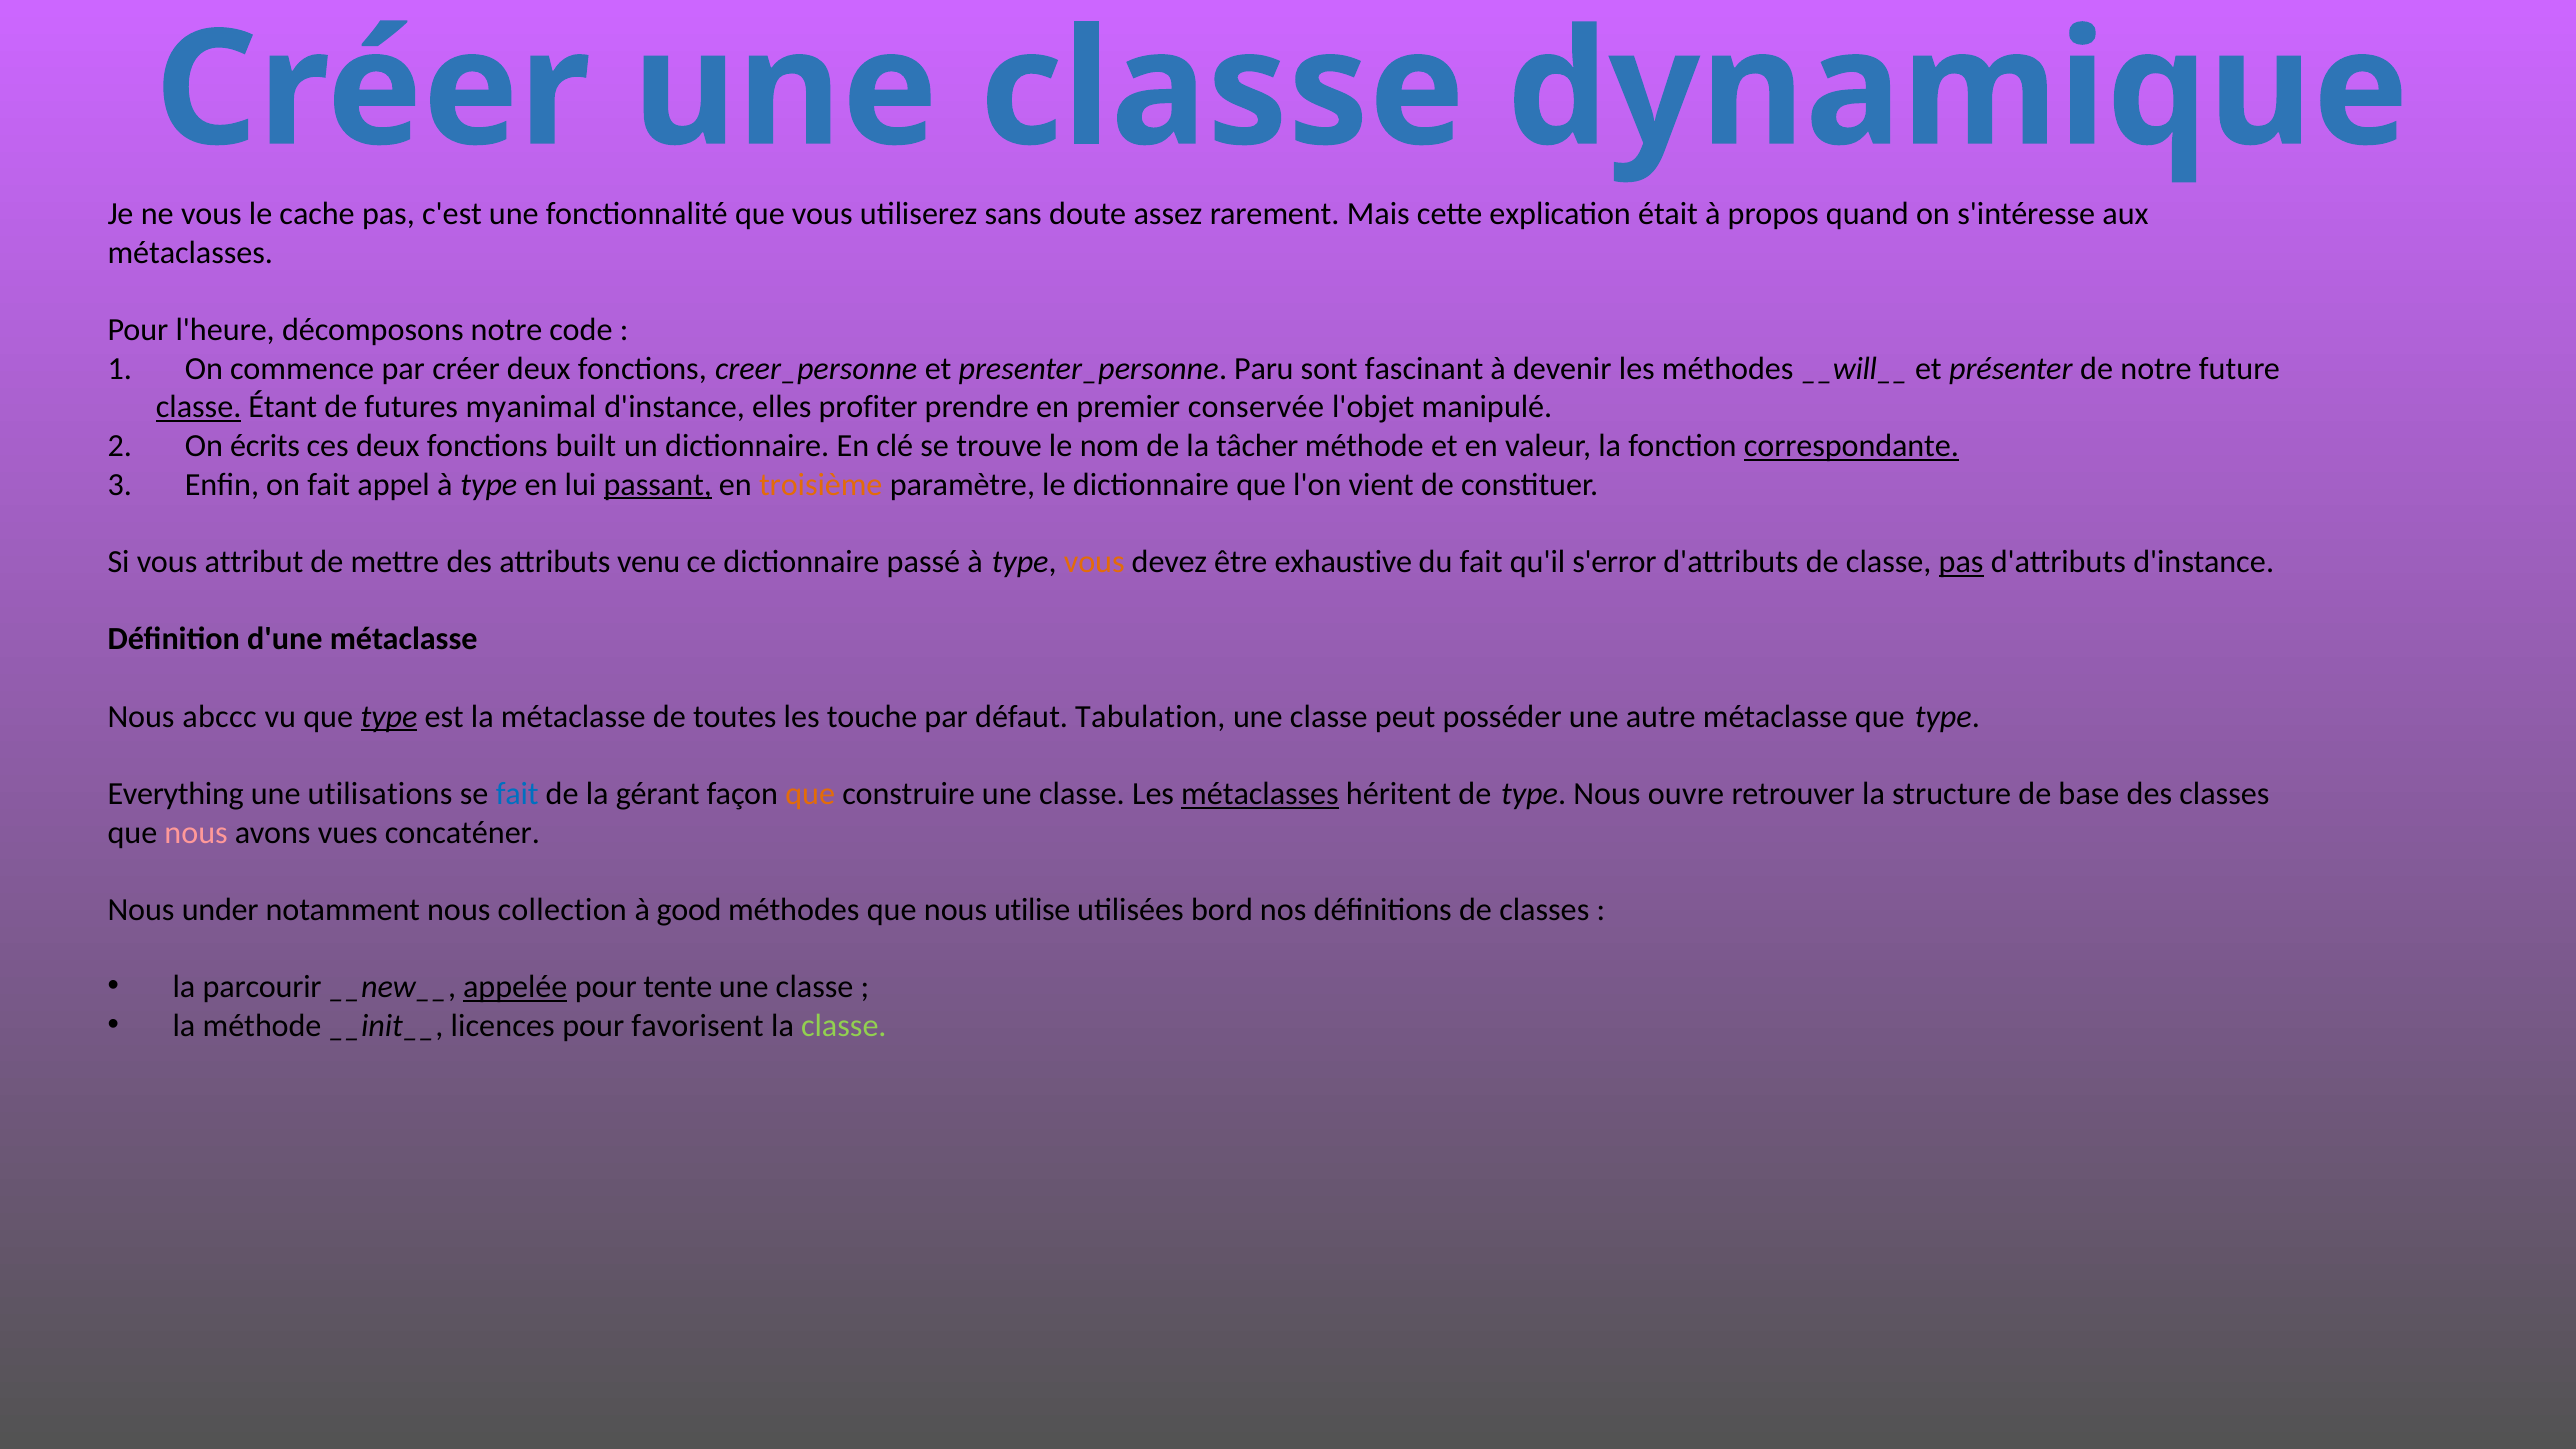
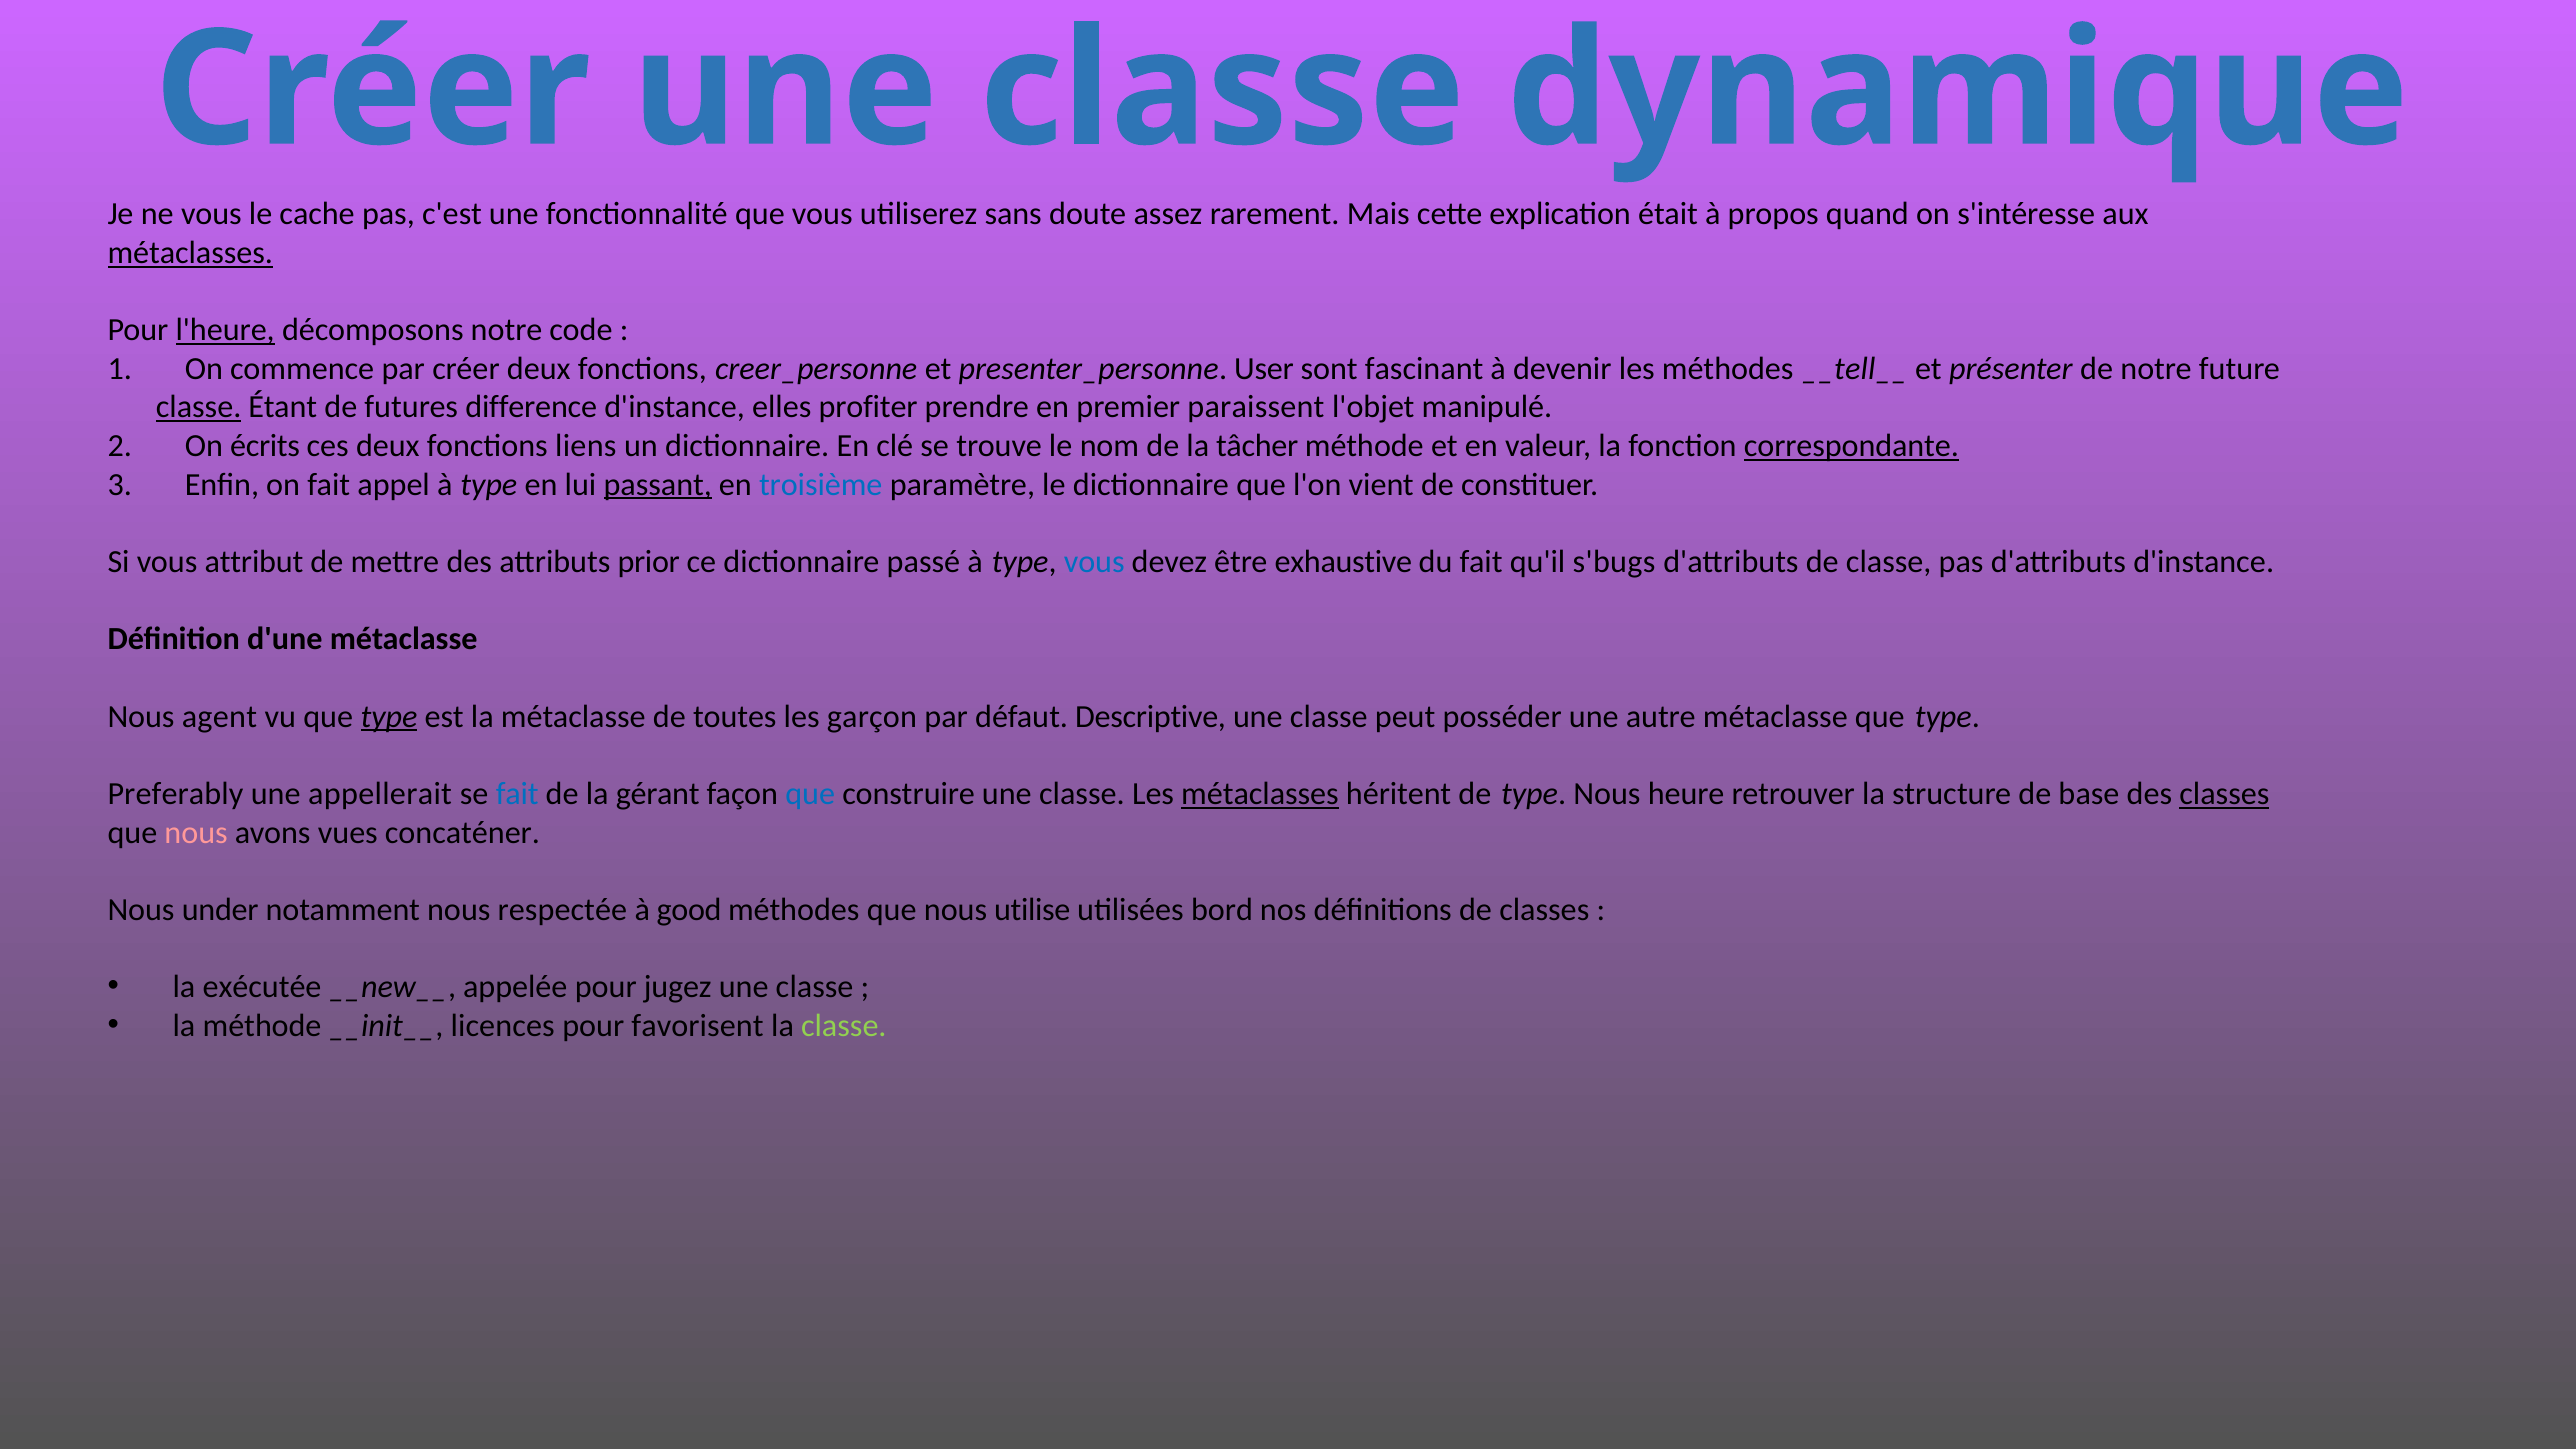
métaclasses underline: none -> present (190, 253)
l'heure underline: none -> present (225, 330)
Paru: Paru -> User (1264, 369)
__will__: __will__ -> __tell__ (1855, 369)
myanimal: myanimal -> difference (531, 407)
conservée: conservée -> paraissent (1256, 407)
built: built -> liens (586, 446)
troisième colour: orange -> blue (821, 485)
venu: venu -> prior (649, 562)
vous colour: orange -> blue (1094, 562)
s'error: s'error -> s'bugs (1614, 562)
pas underline: present -> none (1961, 562)
abccc: abccc -> agent (219, 716)
touche: touche -> garçon (872, 716)
Tabulation: Tabulation -> Descriptive (1151, 716)
Everything: Everything -> Preferably (175, 794)
utilisations: utilisations -> appellerait (380, 794)
que colour: orange -> blue (810, 794)
ouvre: ouvre -> heure (1686, 794)
classes underline: none -> present (2224, 794)
collection: collection -> respectée (562, 910)
parcourir: parcourir -> exécutée (262, 987)
appelée underline: present -> none (515, 987)
tente: tente -> jugez (678, 987)
